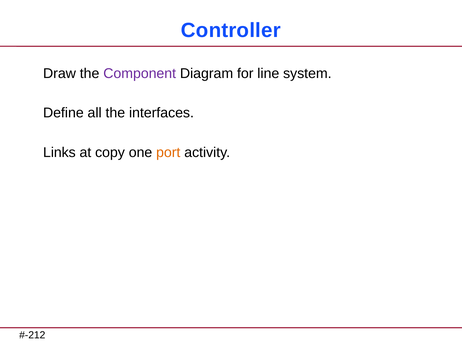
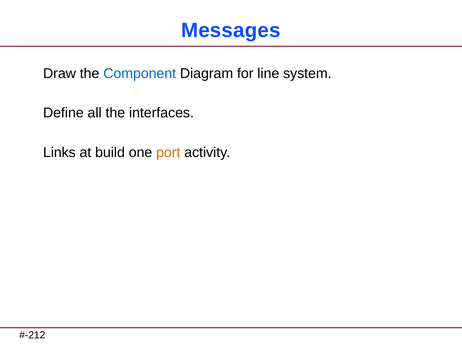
Controller: Controller -> Messages (231, 30)
Component colour: purple -> blue (140, 73)
copy: copy -> build (110, 152)
